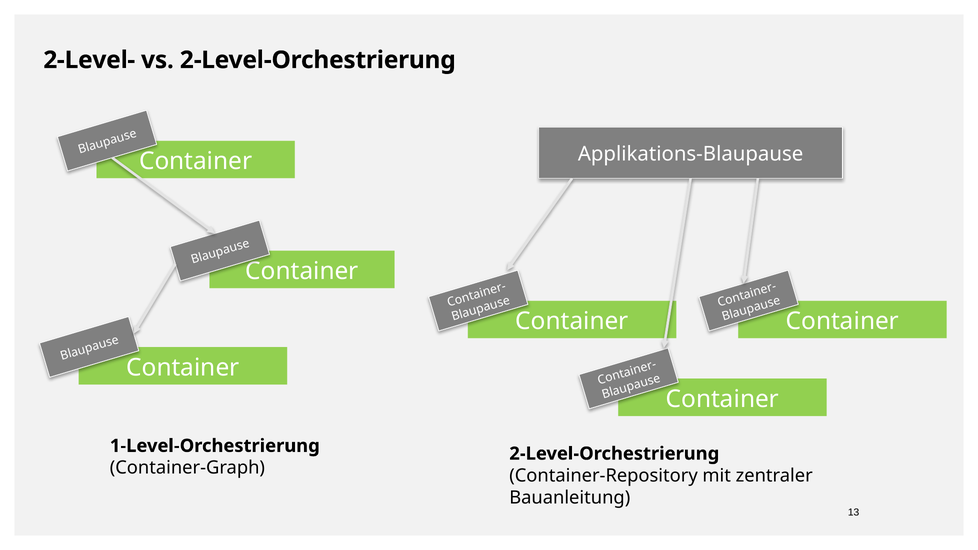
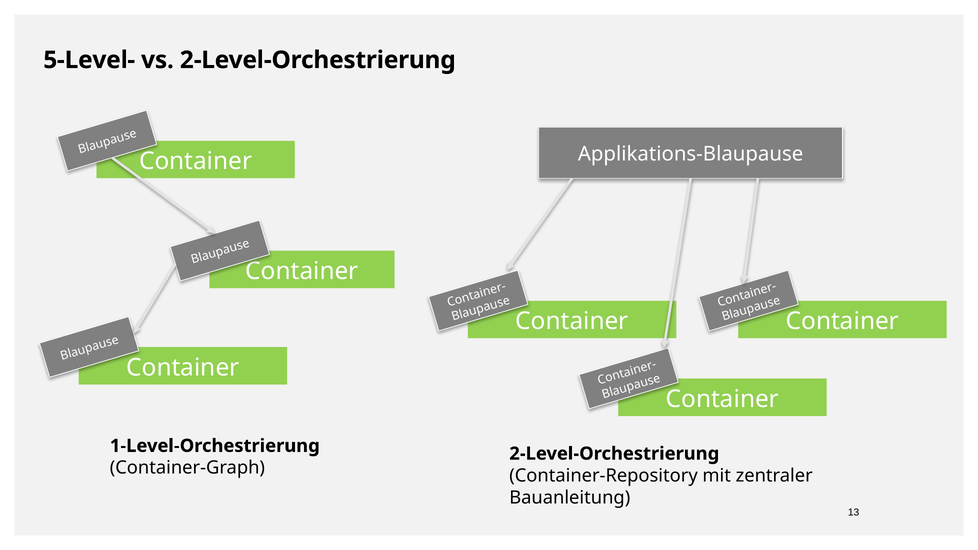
2-Level-: 2-Level- -> 5-Level- (89, 60)
